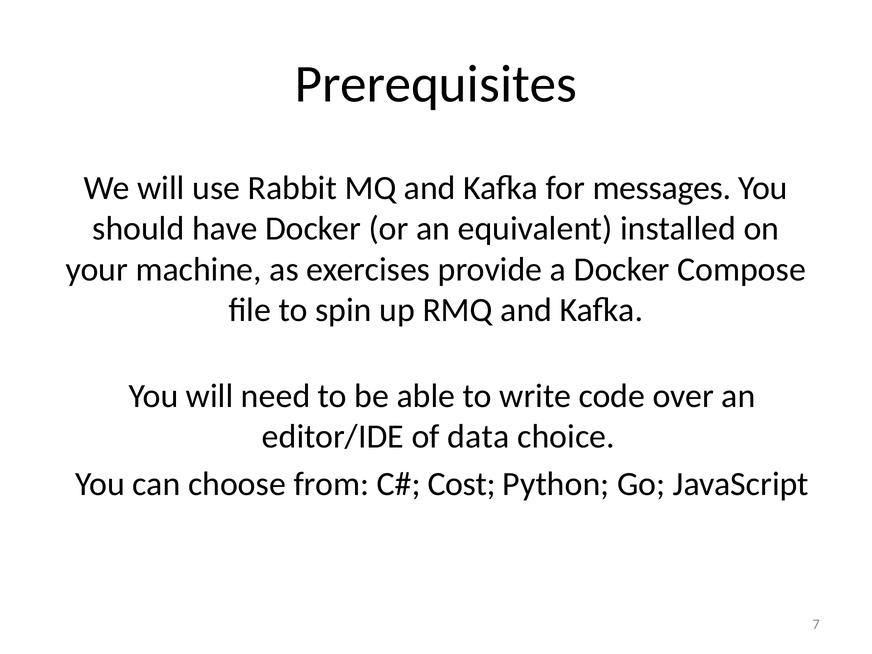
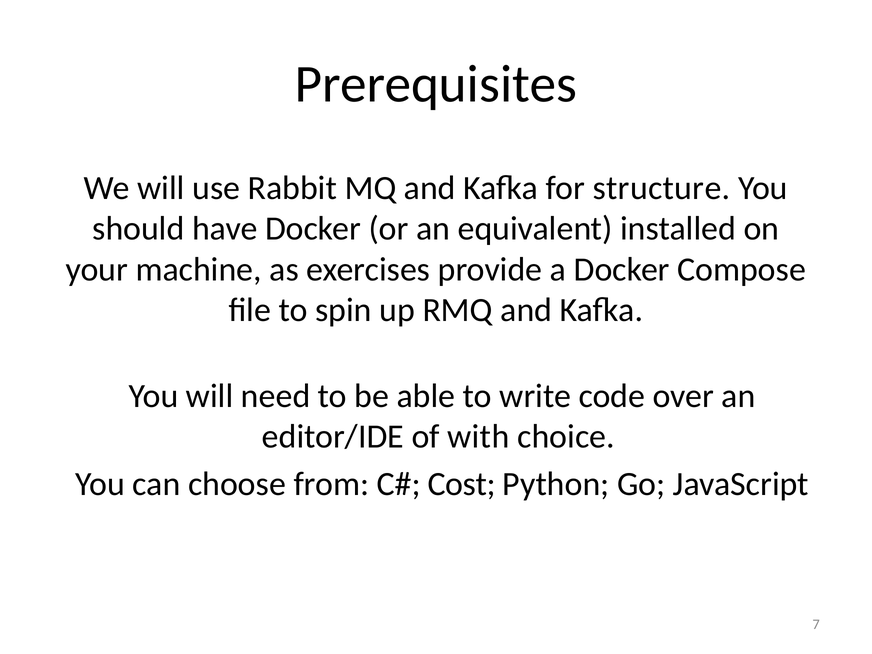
messages: messages -> structure (661, 188)
data: data -> with (478, 436)
